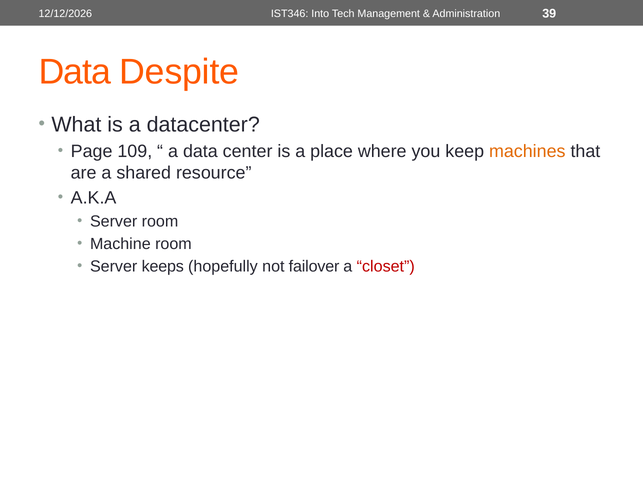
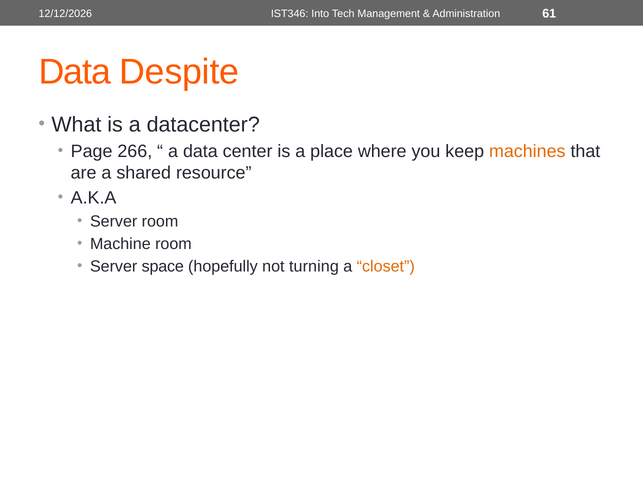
39: 39 -> 61 (549, 14)
109: 109 -> 266 (135, 151)
keeps: keeps -> space (163, 266)
failover: failover -> turning (314, 266)
closet colour: red -> orange (386, 266)
